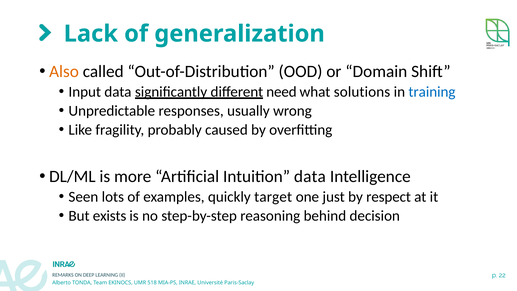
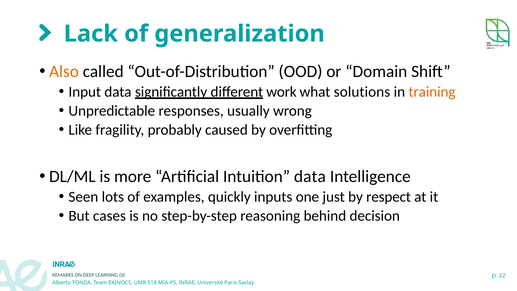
need: need -> work (281, 92)
training colour: blue -> orange (432, 92)
target: target -> inputs (273, 197)
exists: exists -> cases (109, 216)
